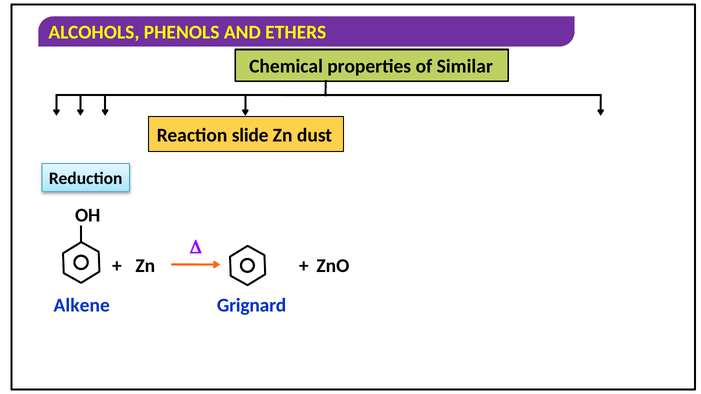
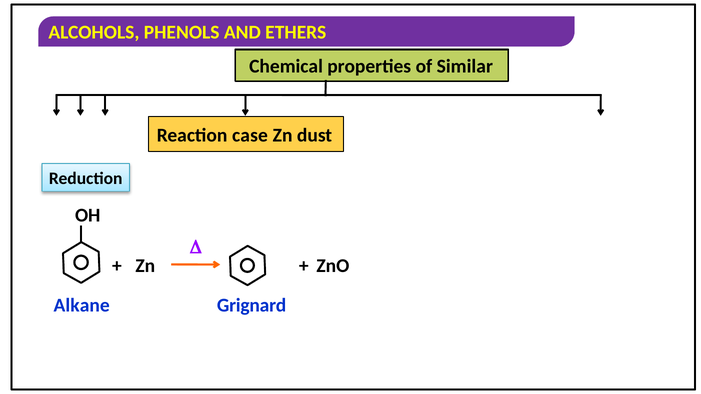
slide: slide -> case (250, 135)
Alkene: Alkene -> Alkane (82, 306)
